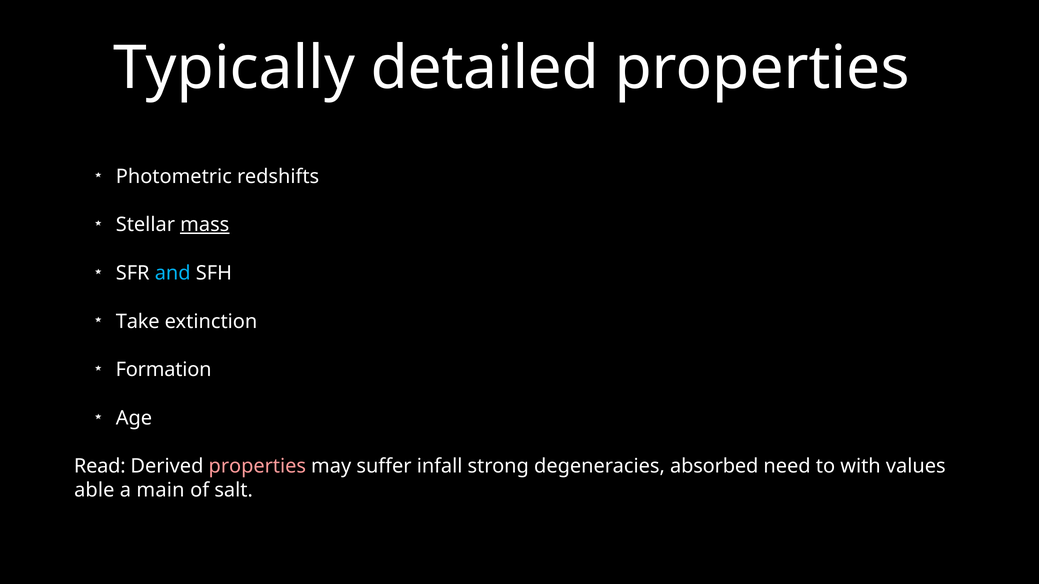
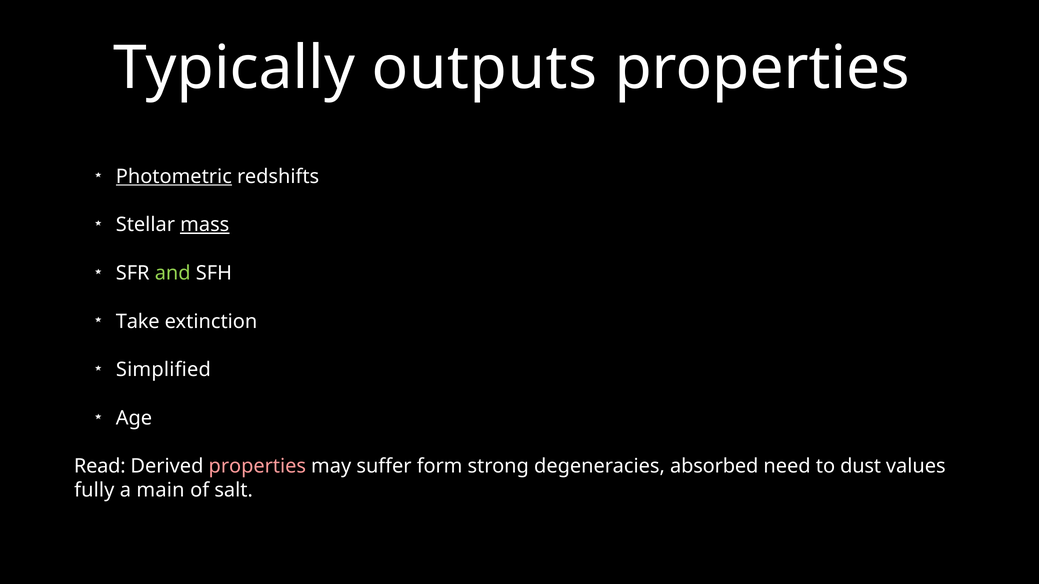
detailed: detailed -> outputs (485, 68)
Photometric underline: none -> present (174, 177)
and colour: light blue -> light green (173, 273)
Formation: Formation -> Simplified (163, 370)
infall: infall -> form (440, 467)
with: with -> dust (861, 467)
able: able -> fully (94, 491)
